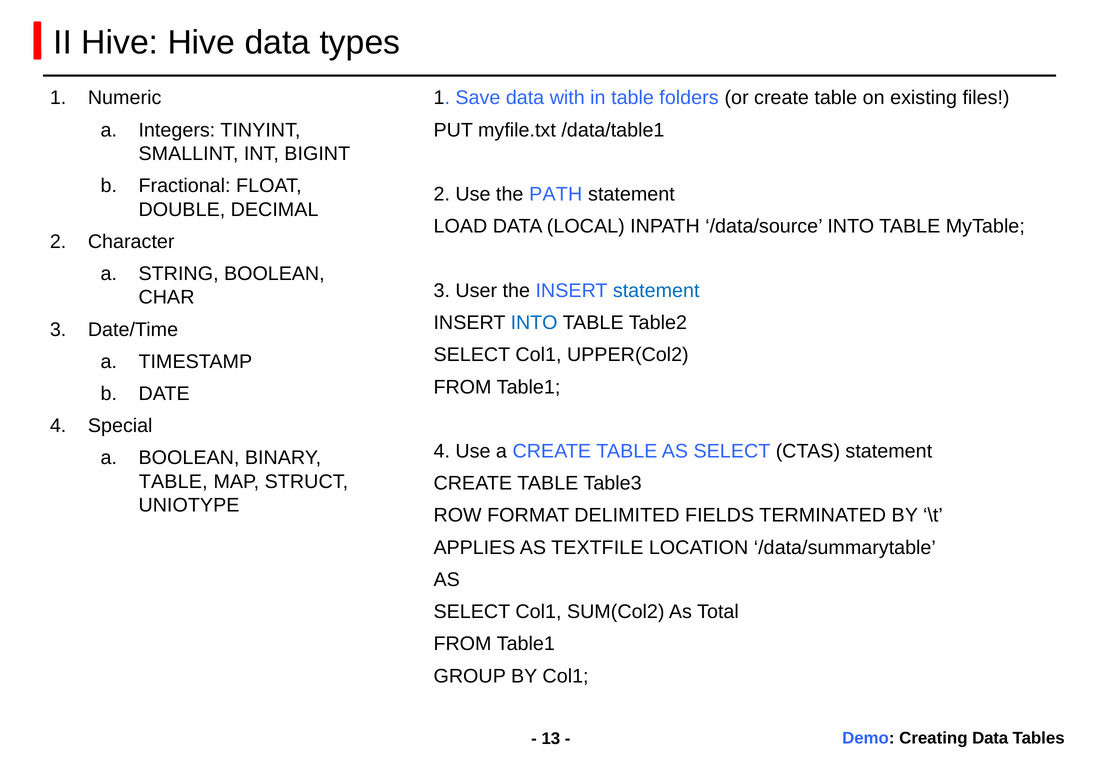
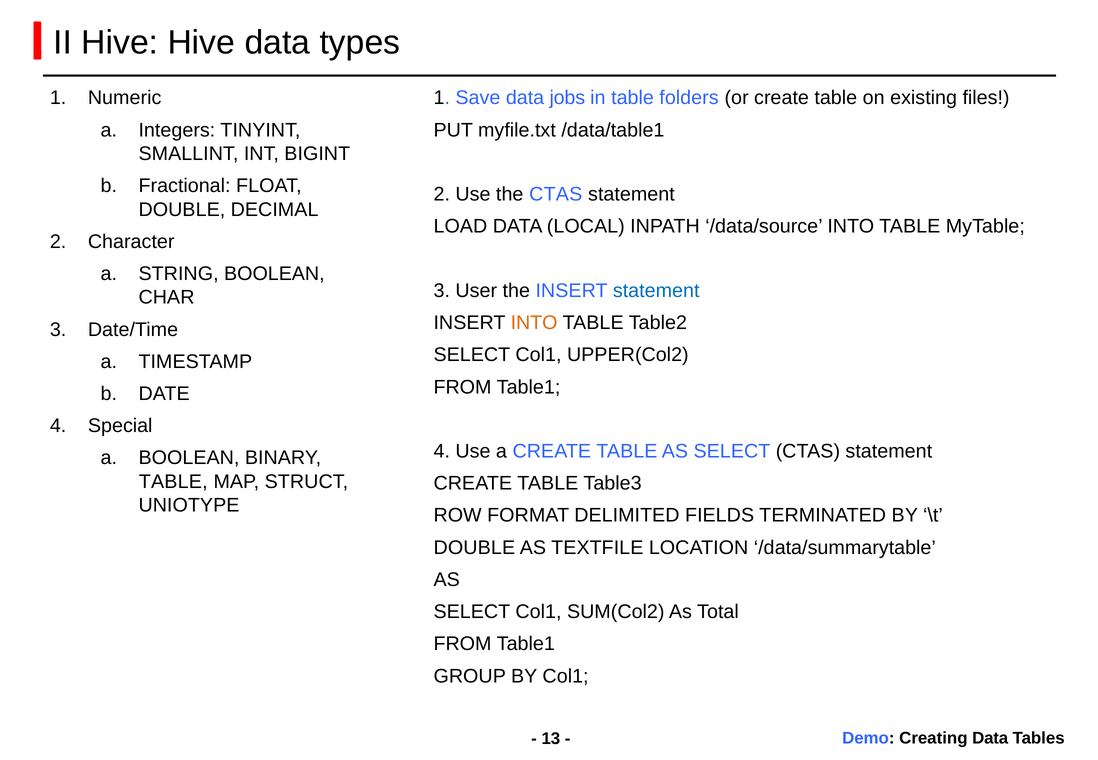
with: with -> jobs (567, 98)
the PATH: PATH -> CTAS (556, 194)
INTO colour: blue -> orange (534, 323)
APPLIES: APPLIES -> DOUBLE (474, 548)
